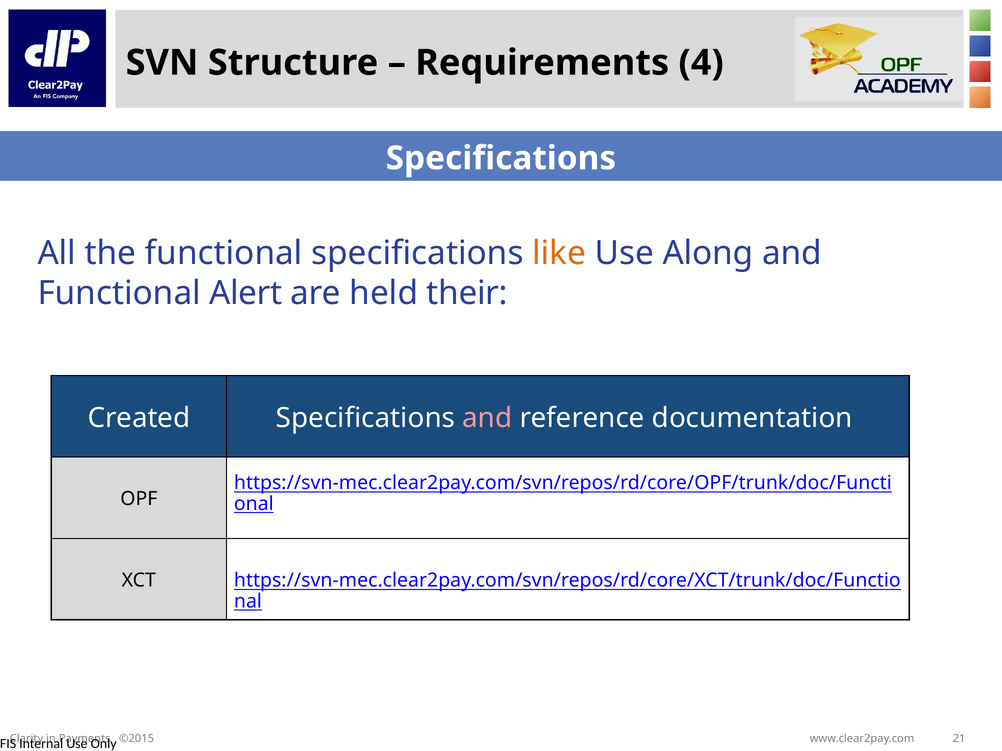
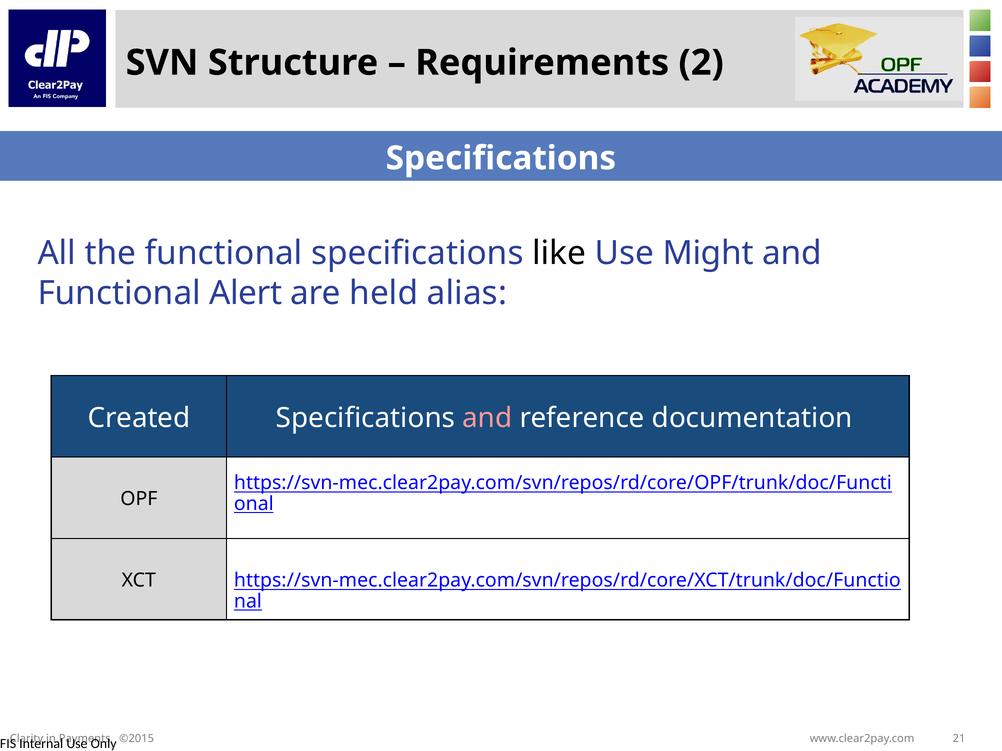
4: 4 -> 2 (701, 63)
like colour: orange -> black (559, 253)
Along: Along -> Might (708, 253)
their: their -> alias (467, 293)
